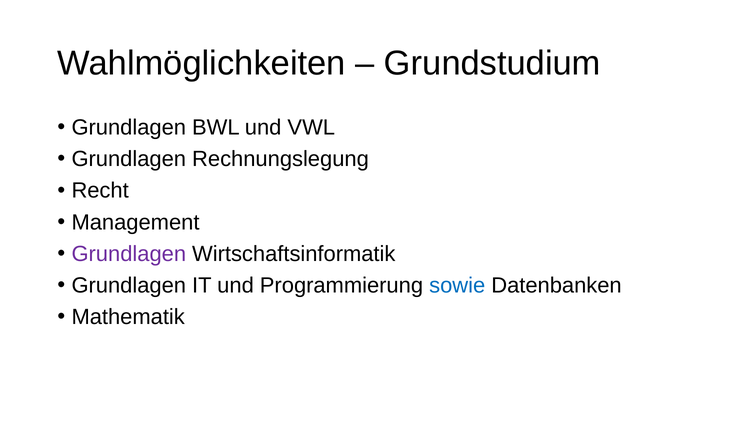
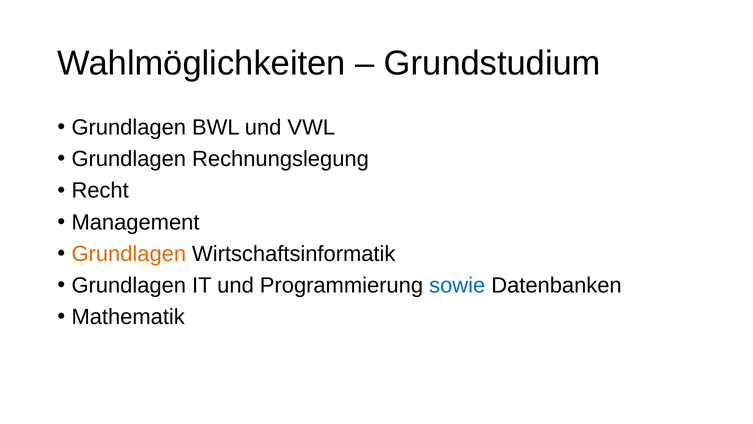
Grundlagen colour: purple -> orange (129, 254)
